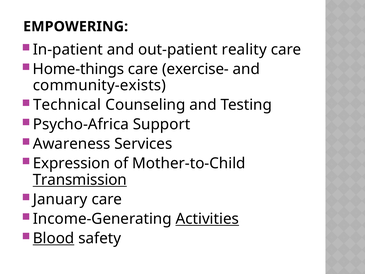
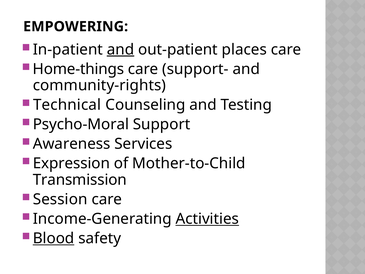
and underline: none -> present (120, 49)
reality: reality -> places (244, 49)
exercise-: exercise- -> support- (195, 69)
community-exists: community-exists -> community-rights (99, 85)
Psycho-Africa: Psycho-Africa -> Psycho-Moral (81, 124)
Transmission underline: present -> none (80, 180)
January: January -> Session (60, 199)
